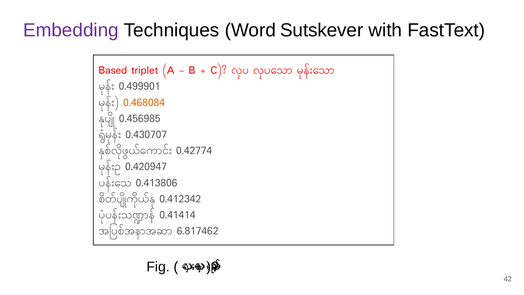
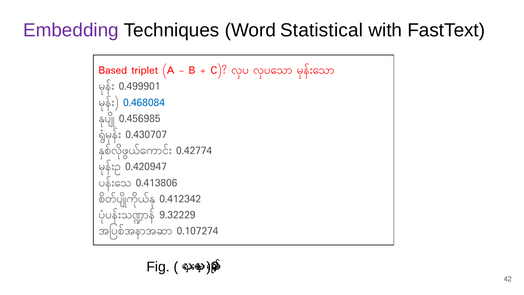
Sutskever: Sutskever -> Statistical (322, 30)
0.468084 colour: orange -> blue (144, 102)
0.41414: 0.41414 -> 9.32229 (177, 214)
6.817462: 6.817462 -> 0.107274 (198, 230)
